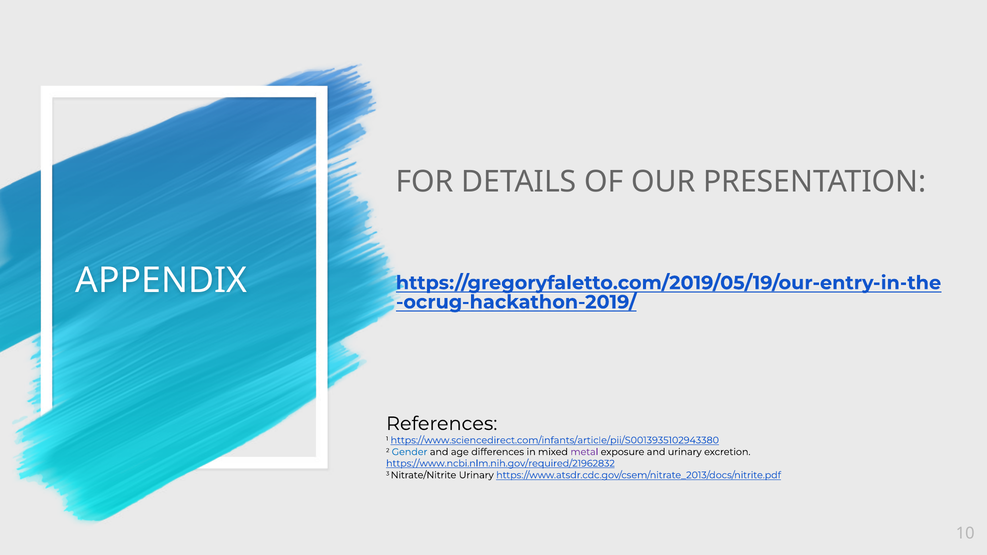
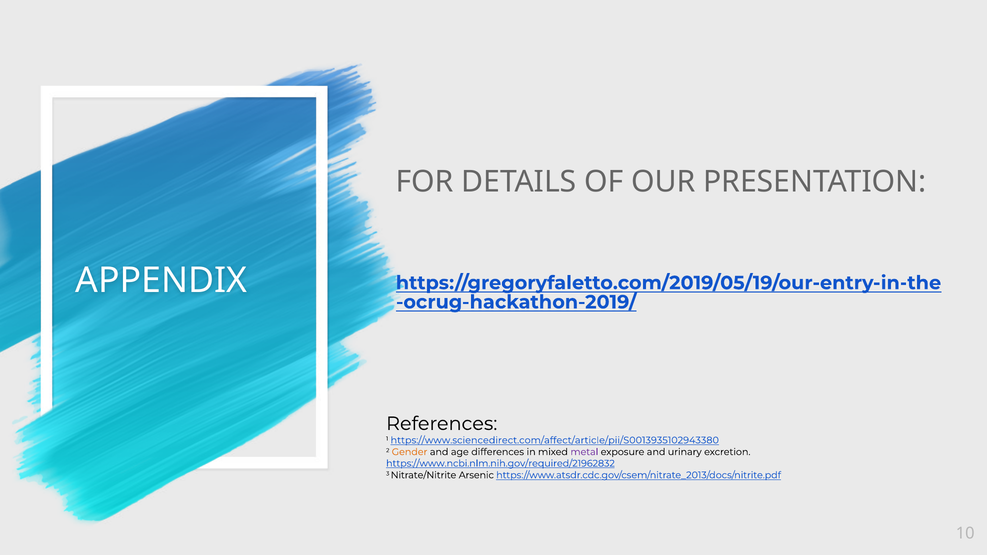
https://www.sciencedirect.com/infants/article/pii/S0013935102943380: https://www.sciencedirect.com/infants/article/pii/S0013935102943380 -> https://www.sciencedirect.com/affect/article/pii/S0013935102943380 (555, 440)
Gender colour: blue -> orange (410, 452)
Nitrate/Nitrite Urinary: Urinary -> Arsenic (476, 475)
